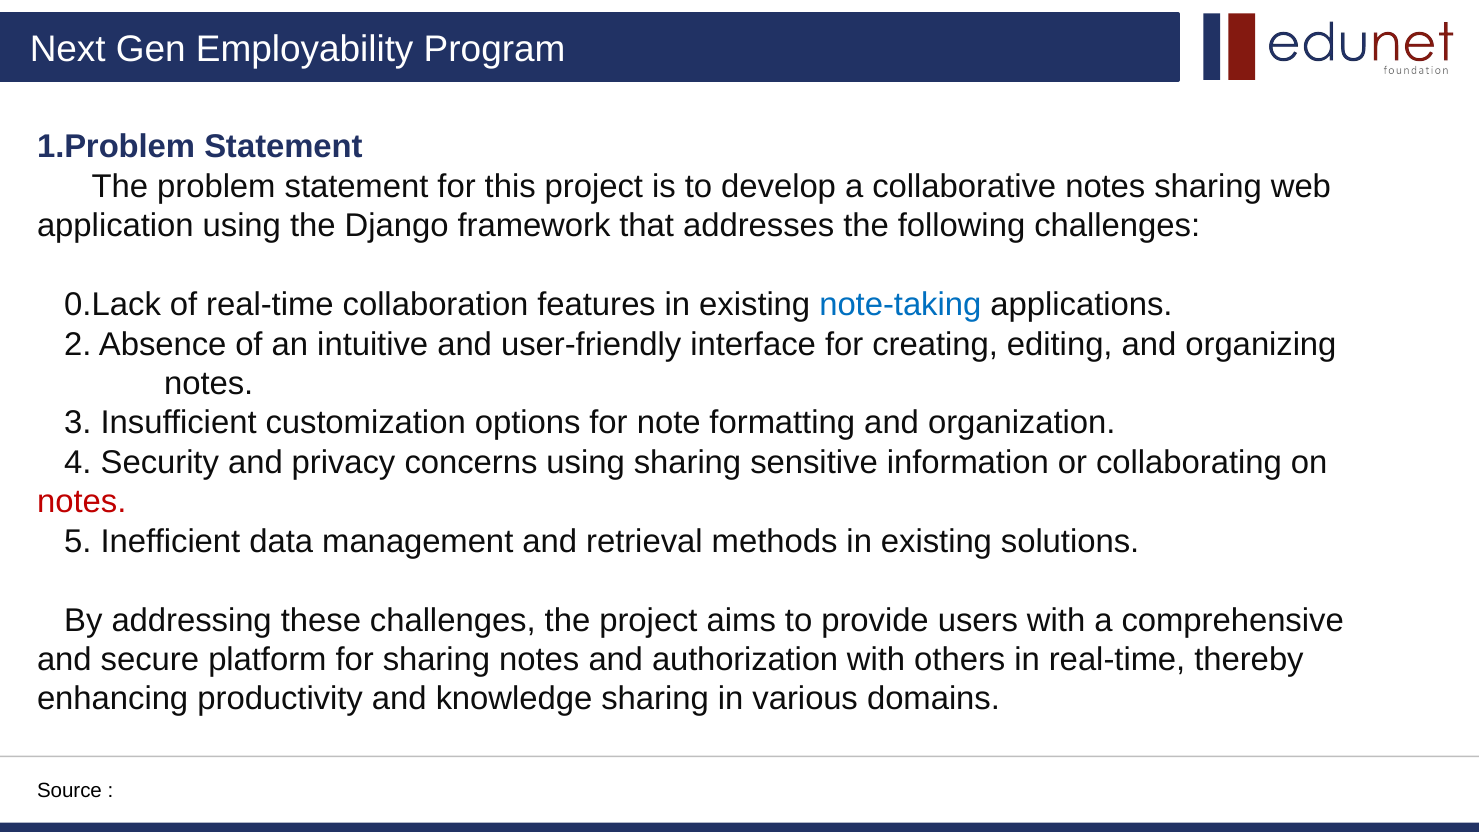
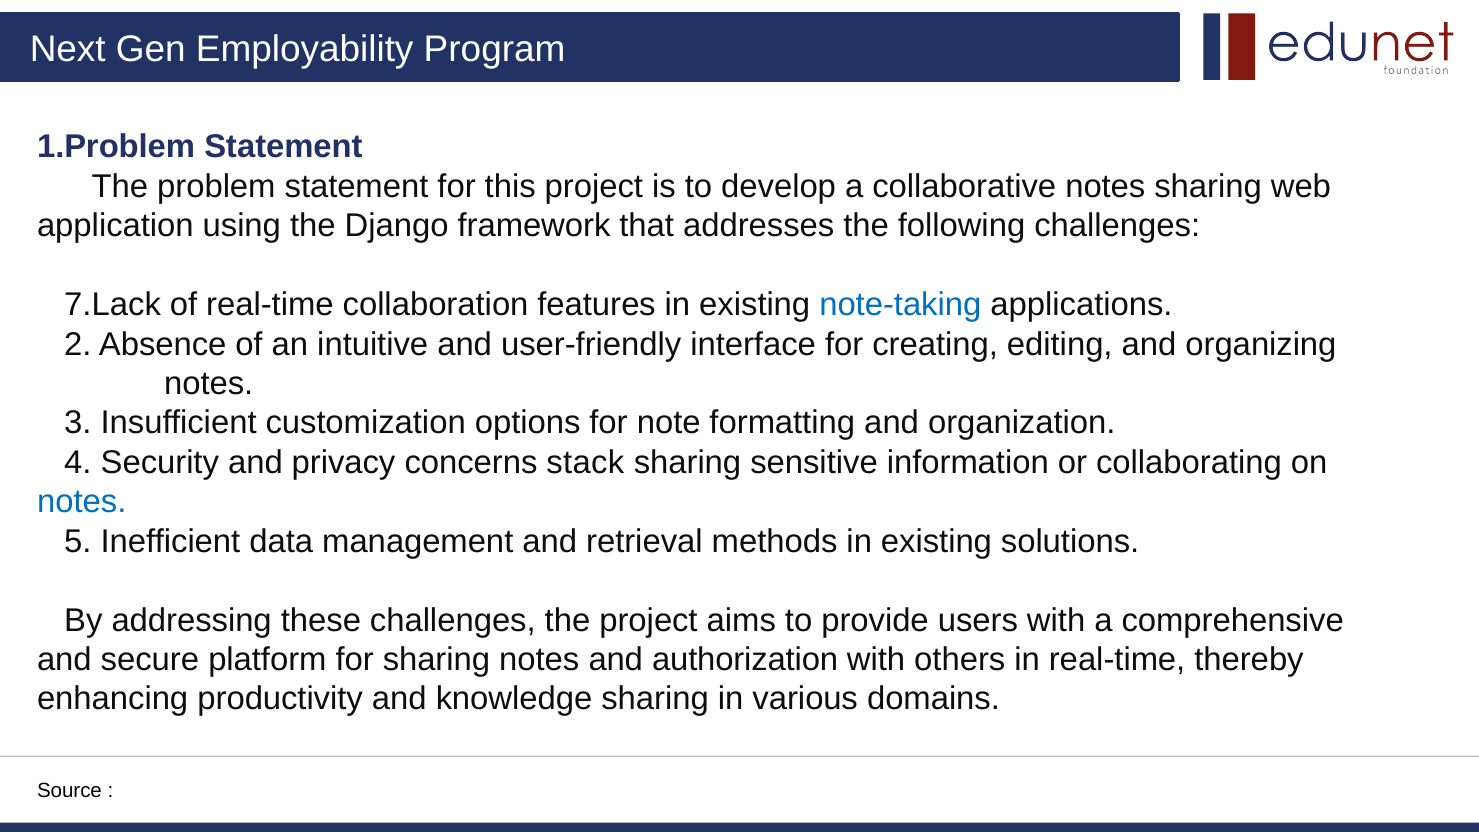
0.Lack: 0.Lack -> 7.Lack (113, 305)
concerns using: using -> stack (585, 463)
notes colour: red -> blue (82, 502)
